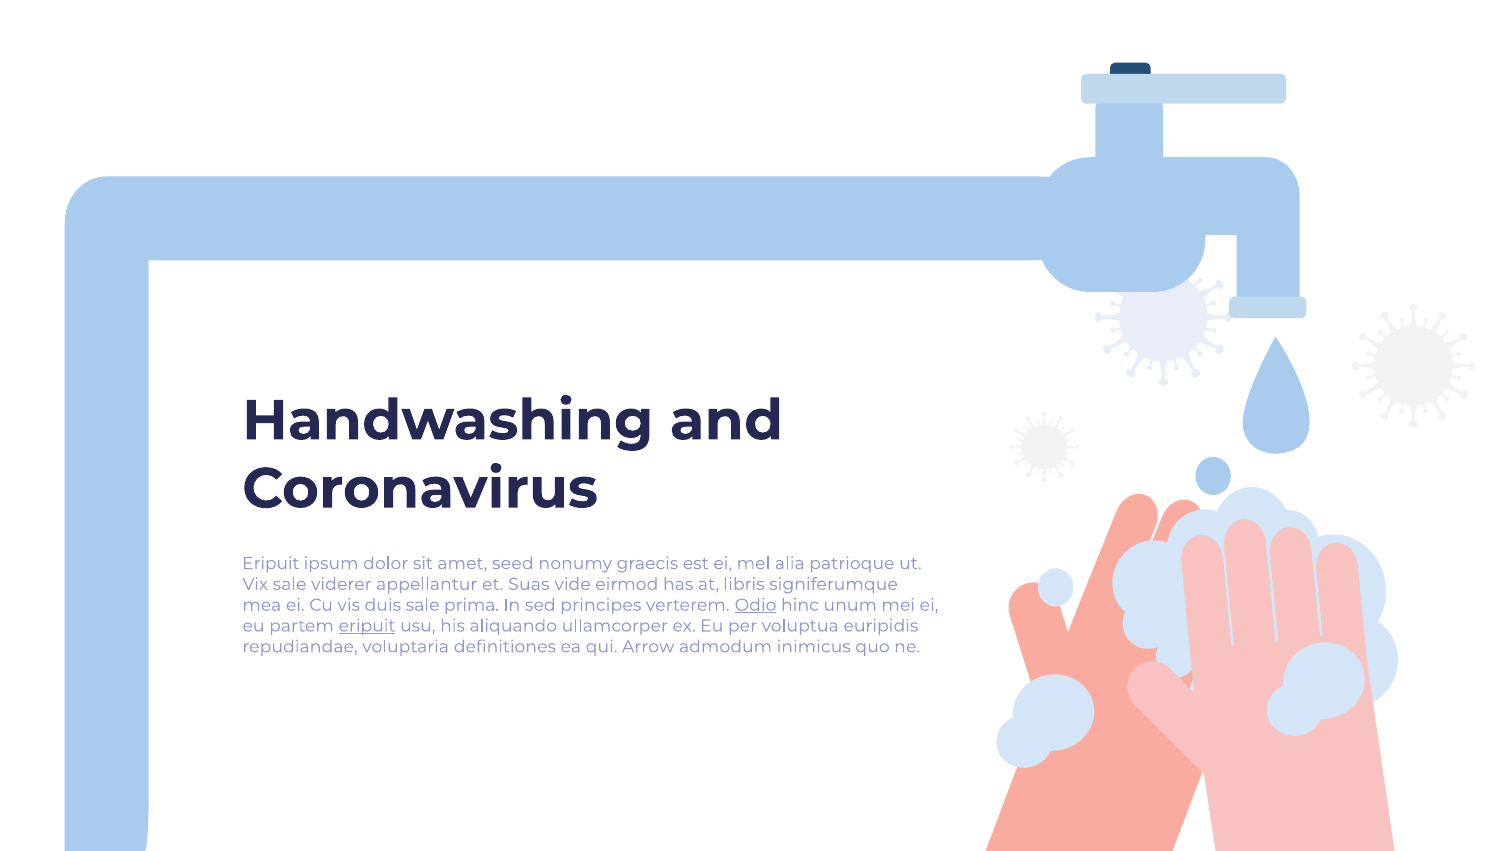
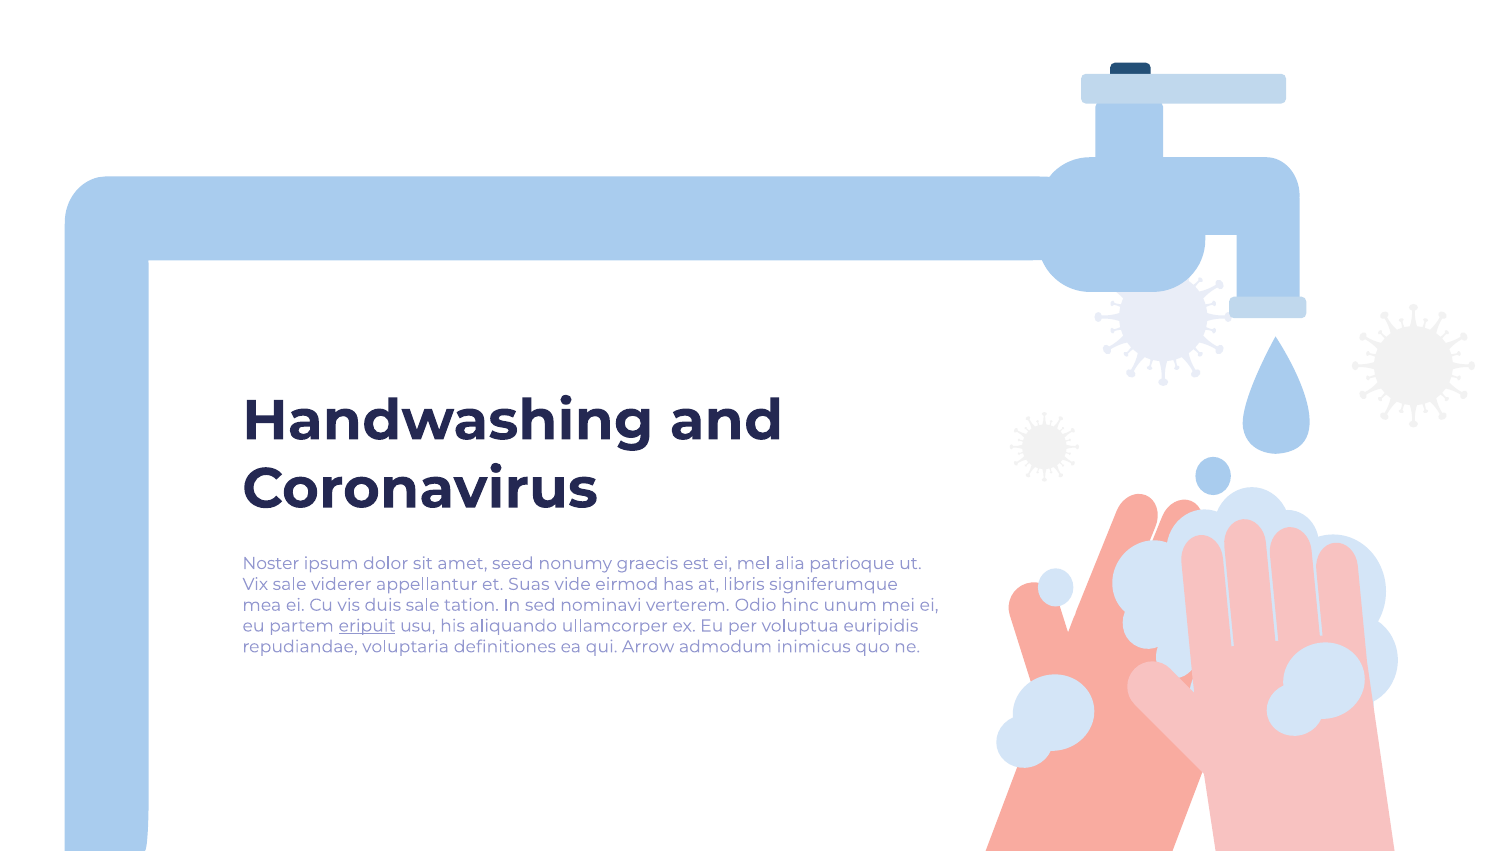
Eripuit: Eripuit -> Noster (271, 563)
prima: prima -> tation (471, 605)
principes: principes -> nominavi (601, 605)
Odio underline: present -> none (756, 605)
